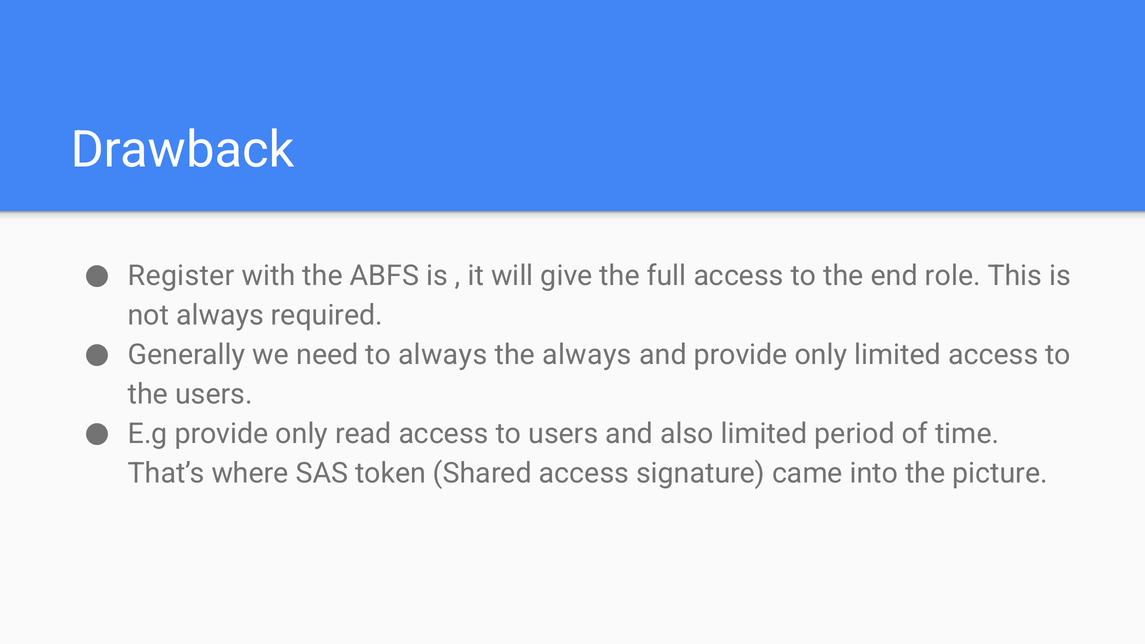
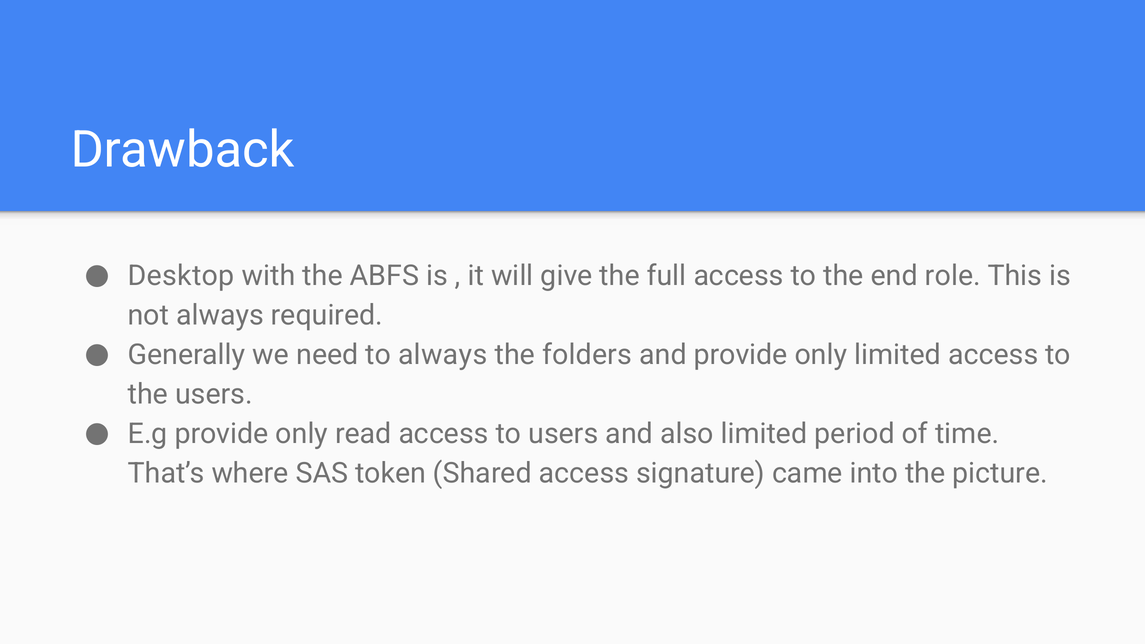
Register: Register -> Desktop (181, 276)
the always: always -> folders (587, 355)
